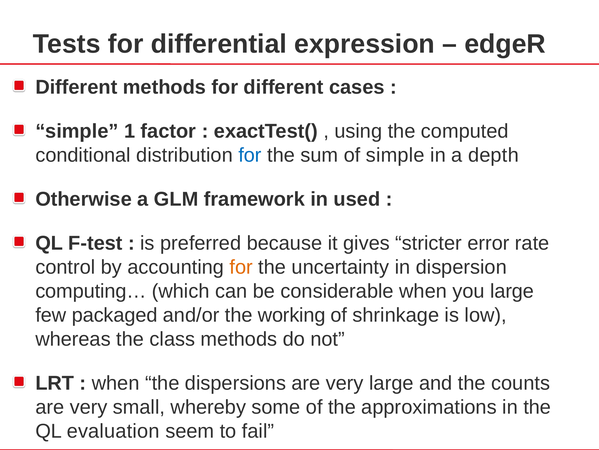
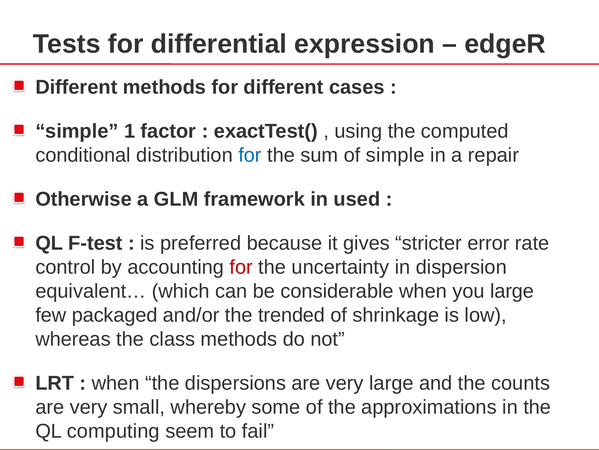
depth: depth -> repair (494, 155)
for colour: orange -> red (241, 267)
computing…: computing… -> equivalent… (91, 291)
working: working -> trended (292, 315)
evaluation: evaluation -> computing (113, 431)
